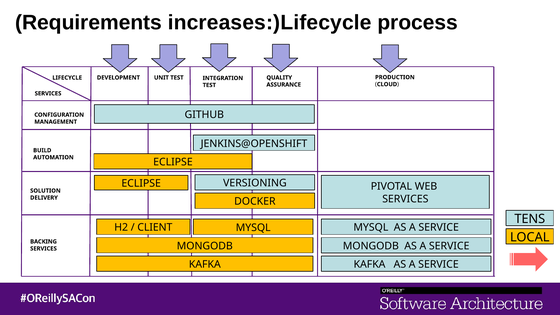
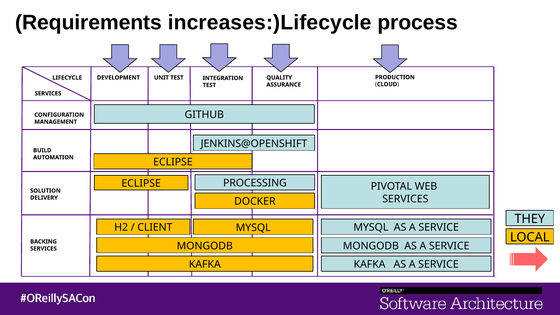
VERSIONING: VERSIONING -> PROCESSING (255, 183)
TENS: TENS -> THEY (530, 219)
